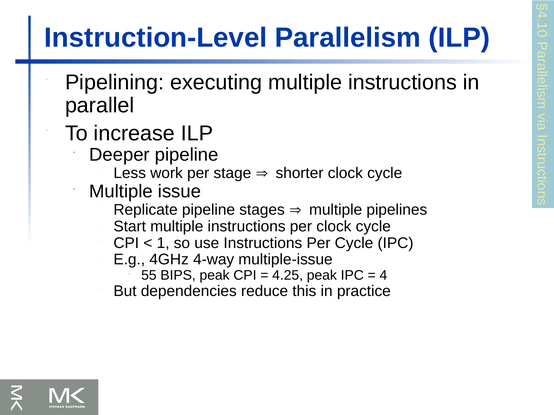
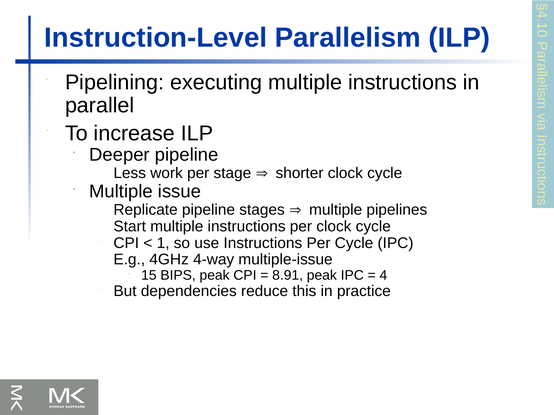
55: 55 -> 15 (149, 276)
4.25: 4.25 -> 8.91 (288, 276)
